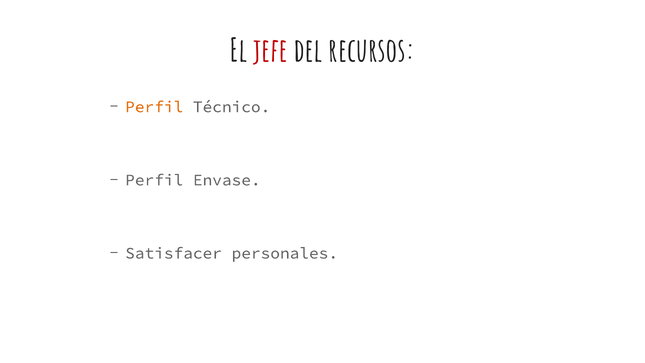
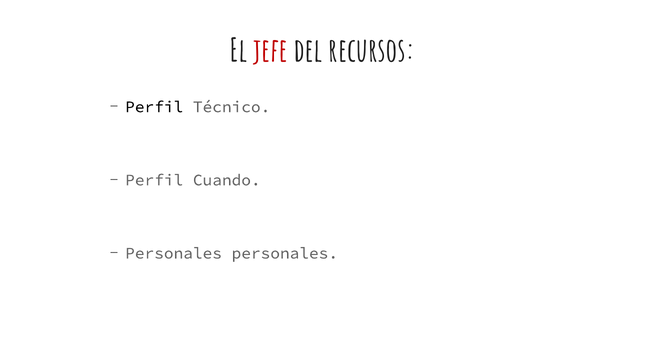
Perfil colour: orange -> black (154, 107)
Envase: Envase -> Cuando (227, 180)
Satisfacer: Satisfacer -> Personales (174, 253)
